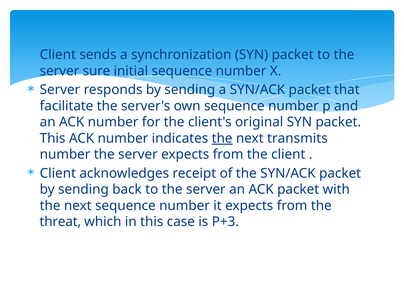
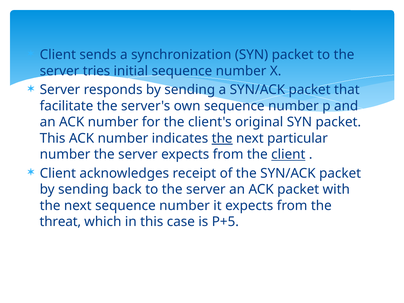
sure: sure -> tries (96, 71)
transmits: transmits -> particular (297, 138)
client underline: none -> present (288, 154)
P+3: P+3 -> P+5 (225, 222)
